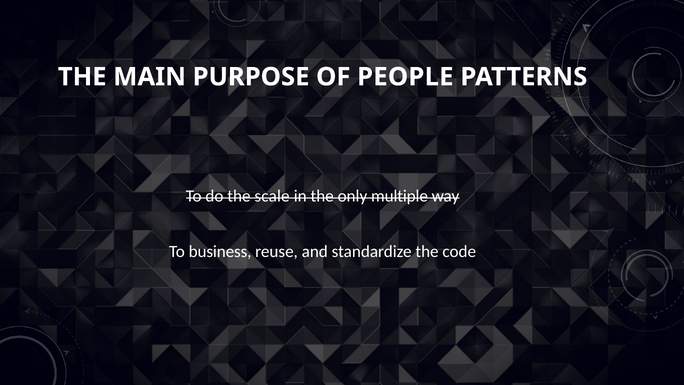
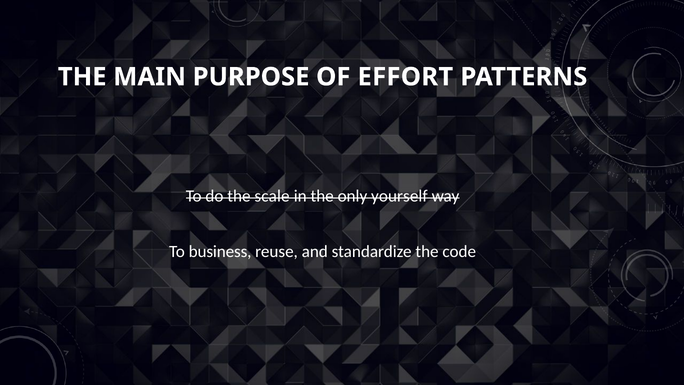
PEOPLE: PEOPLE -> EFFORT (405, 77)
multiple: multiple -> yourself (399, 196)
